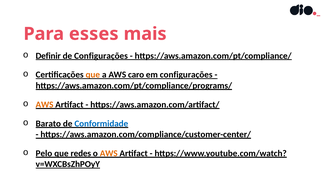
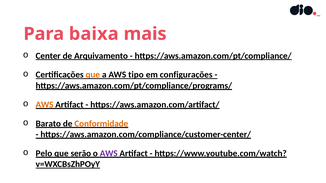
esses: esses -> baixa (94, 34)
Definir: Definir -> Center (48, 56)
de Configurações: Configurações -> Arquivamento (101, 56)
caro: caro -> tipo (136, 75)
Conformidade colour: blue -> orange (101, 124)
redes: redes -> serão (81, 154)
AWS colour: orange -> purple (109, 154)
